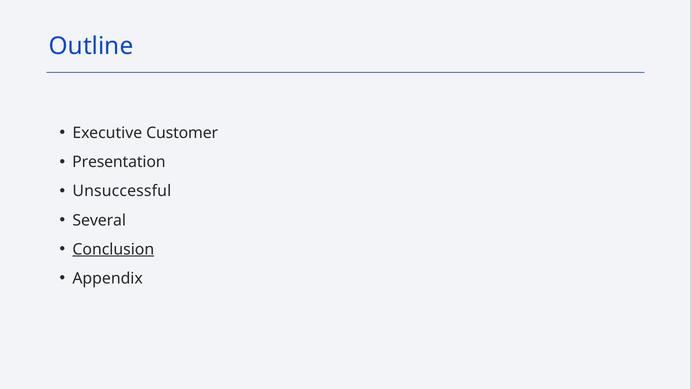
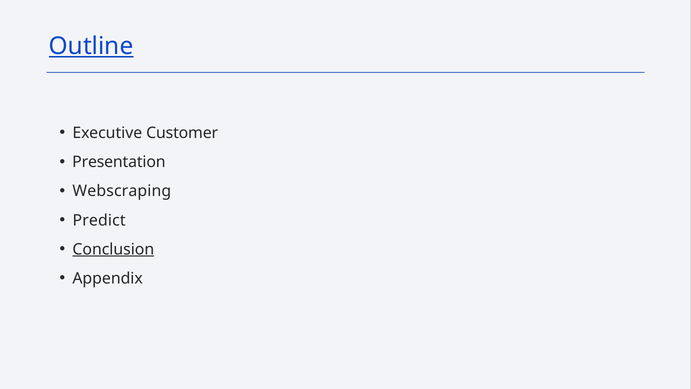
Outline underline: none -> present (91, 46)
Unsuccessful: Unsuccessful -> Webscraping (122, 191)
Several: Several -> Predict (99, 220)
